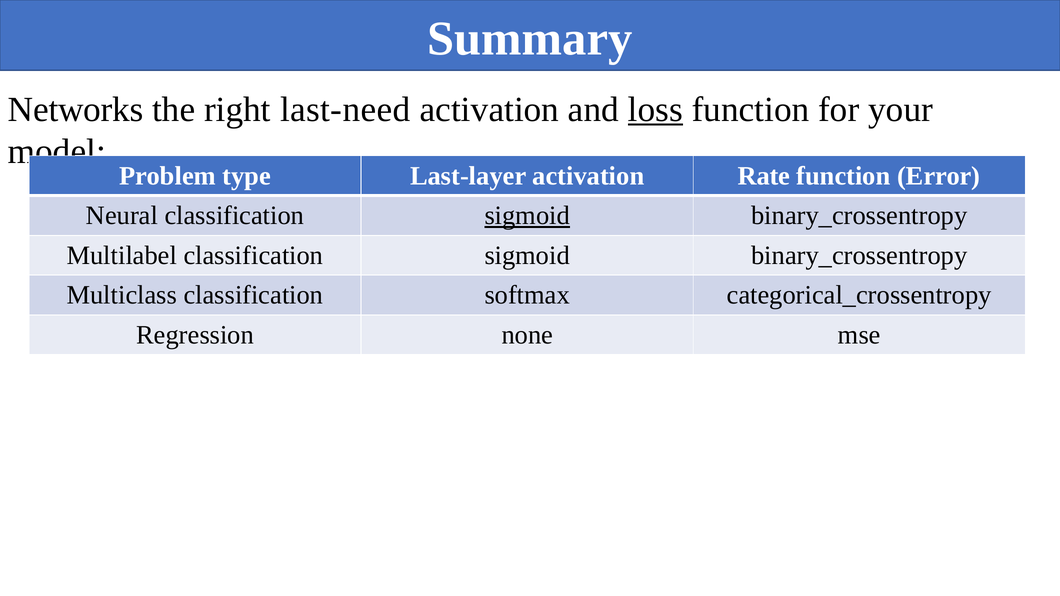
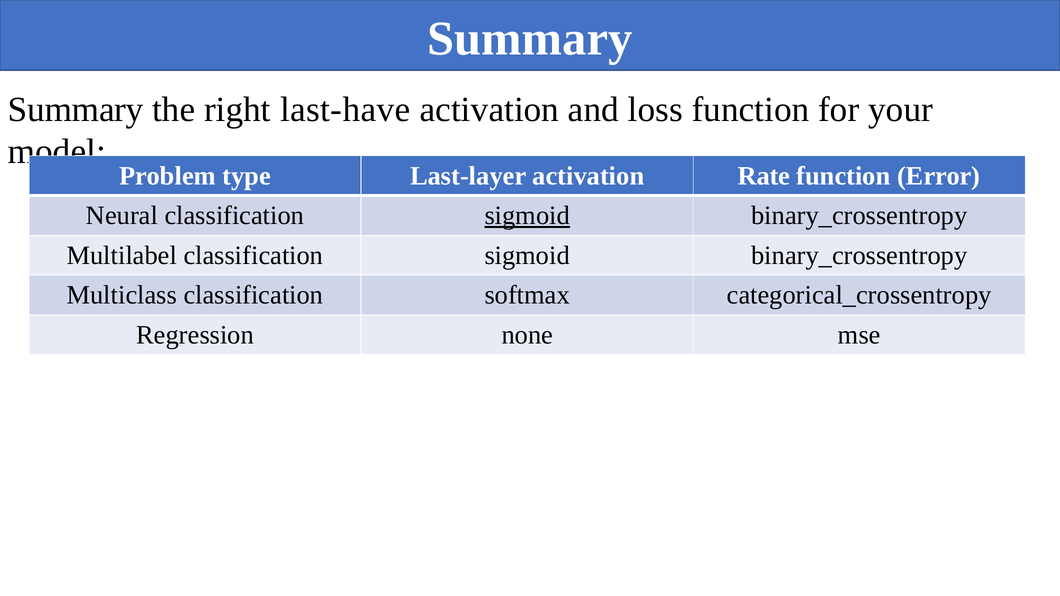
Networks: Networks -> Summary (76, 109)
last-need: last-need -> last-have (345, 109)
loss underline: present -> none (655, 109)
